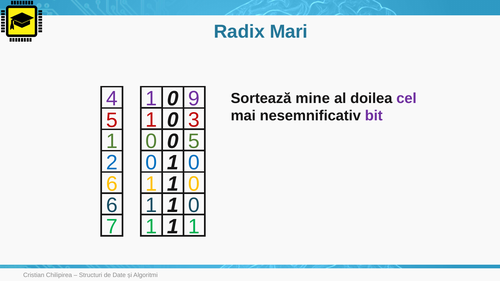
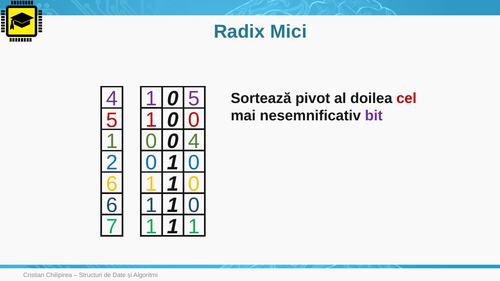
Mari: Mari -> Mici (289, 32)
0 9: 9 -> 5 (194, 99)
mine: mine -> pivot (313, 98)
cel colour: purple -> red (406, 98)
1 0 3: 3 -> 0 (194, 120)
0 5: 5 -> 4 (194, 141)
